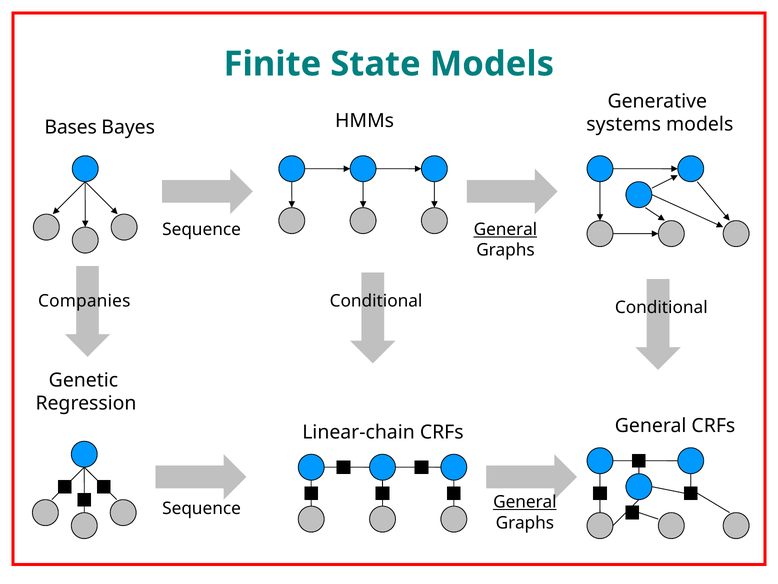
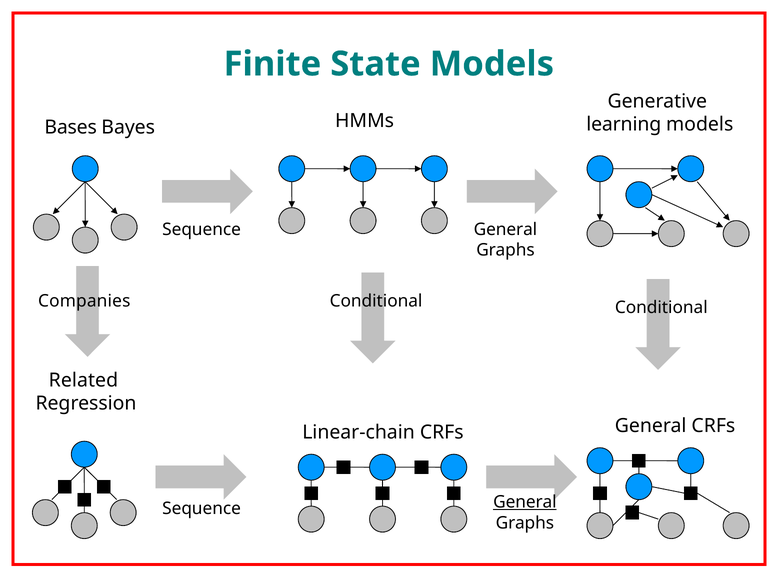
systems: systems -> learning (624, 124)
General underline: present -> none (505, 229)
Genetic: Genetic -> Related (83, 380)
